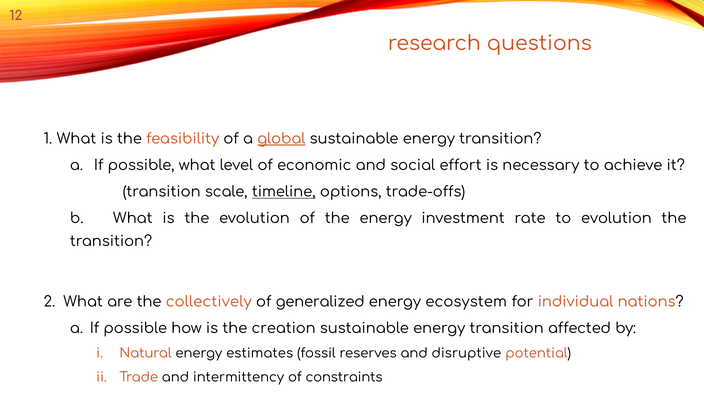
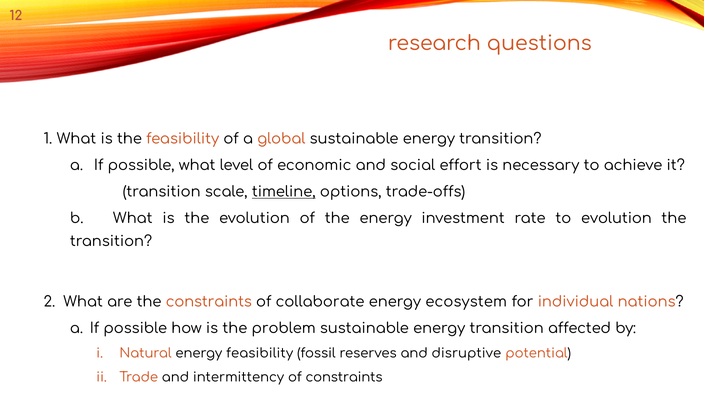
global underline: present -> none (281, 139)
the collectively: collectively -> constraints (209, 302)
generalized: generalized -> collaborate (320, 302)
creation: creation -> problem (284, 328)
energy estimates: estimates -> feasibility (260, 353)
